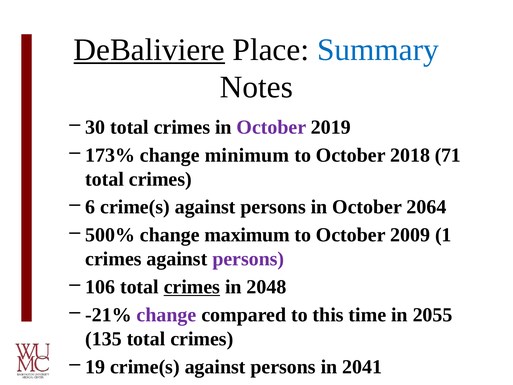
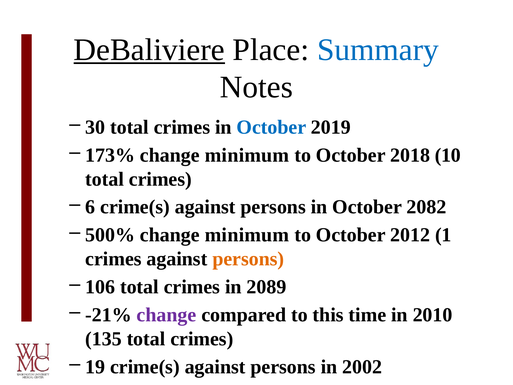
October colour: purple -> blue (271, 127)
71: 71 -> 10 (448, 155)
2064: 2064 -> 2082 (427, 207)
maximum: maximum -> minimum (247, 235)
2009: 2009 -> 2012 (410, 235)
persons colour: purple -> orange (248, 259)
crimes underline: present -> none (192, 287)
2048: 2048 -> 2089 (267, 287)
2055: 2055 -> 2010 (433, 315)
2041: 2041 -> 2002 (362, 367)
